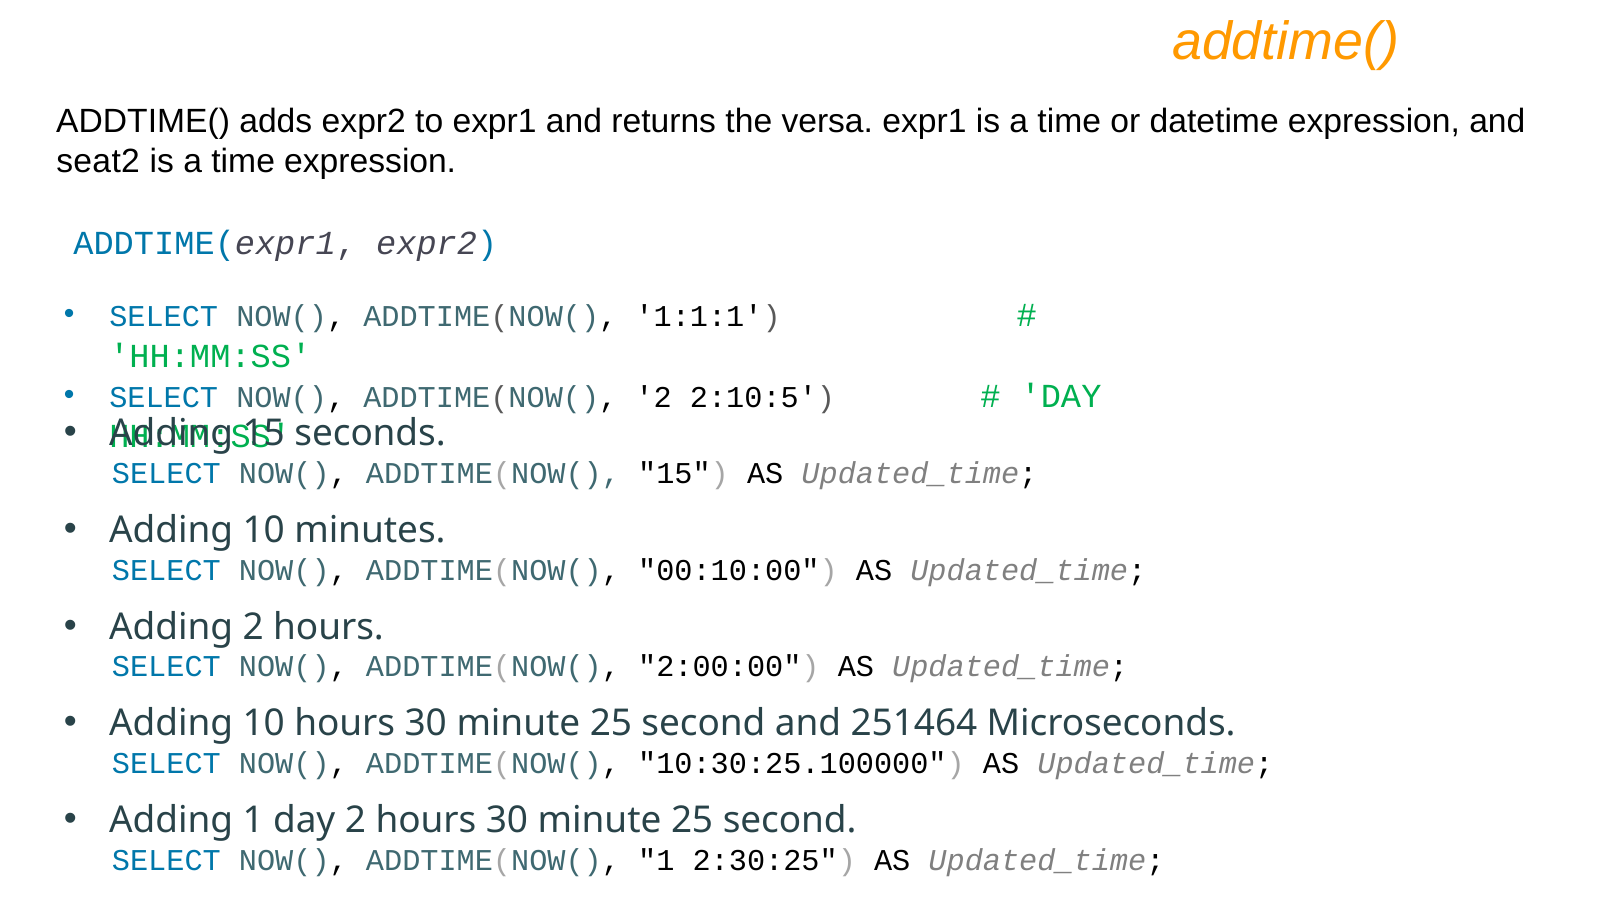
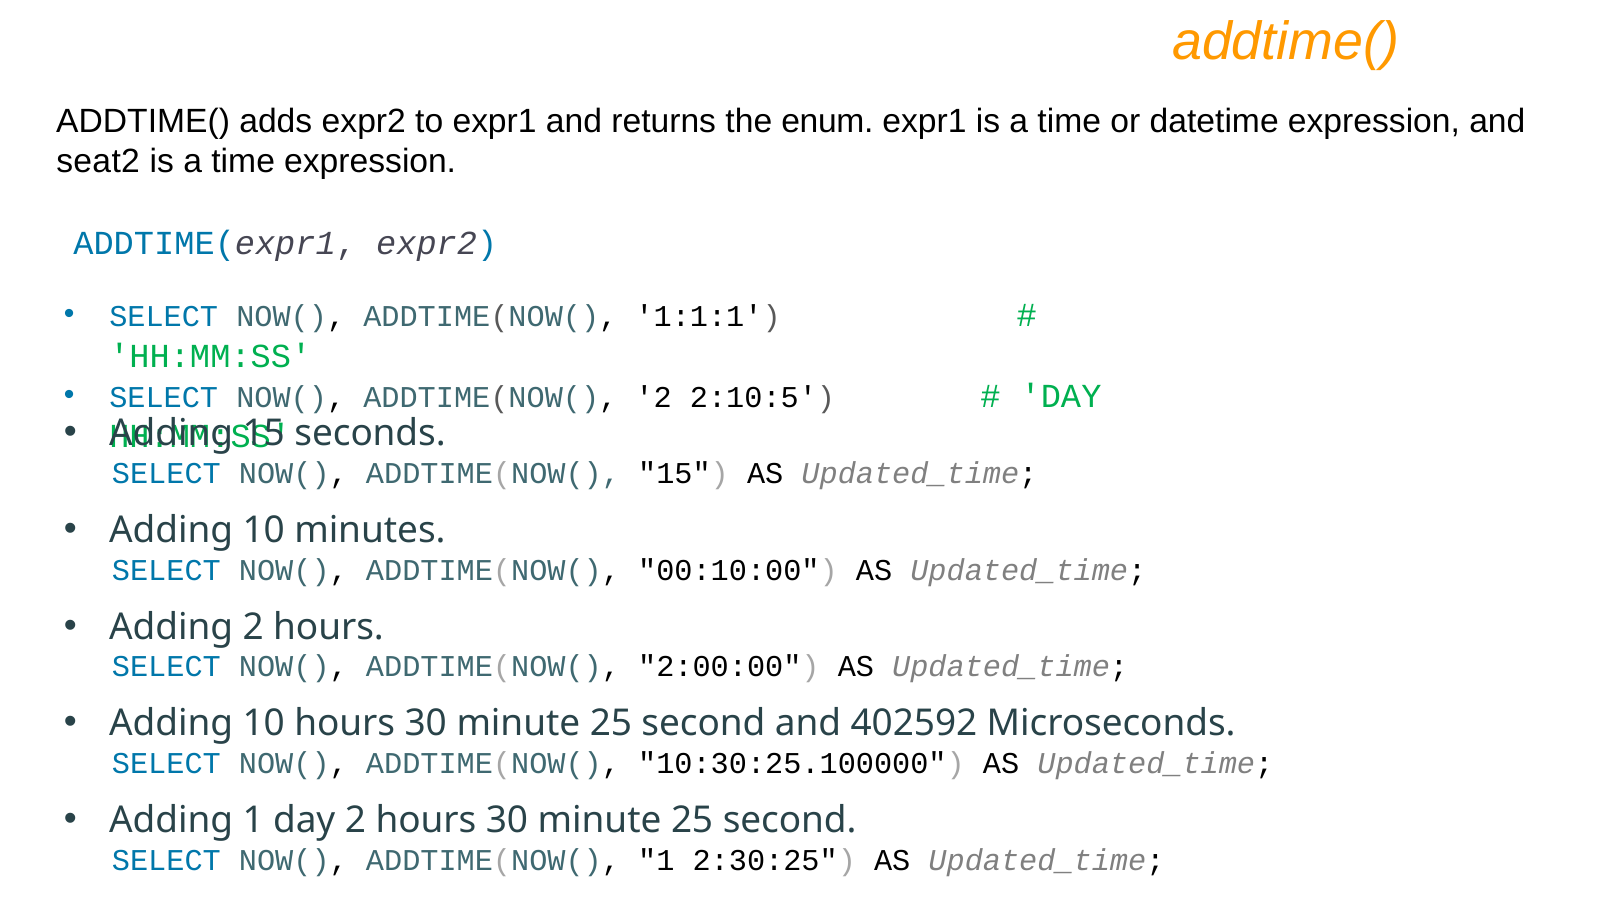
versa: versa -> enum (827, 121)
251464: 251464 -> 402592 (914, 724)
